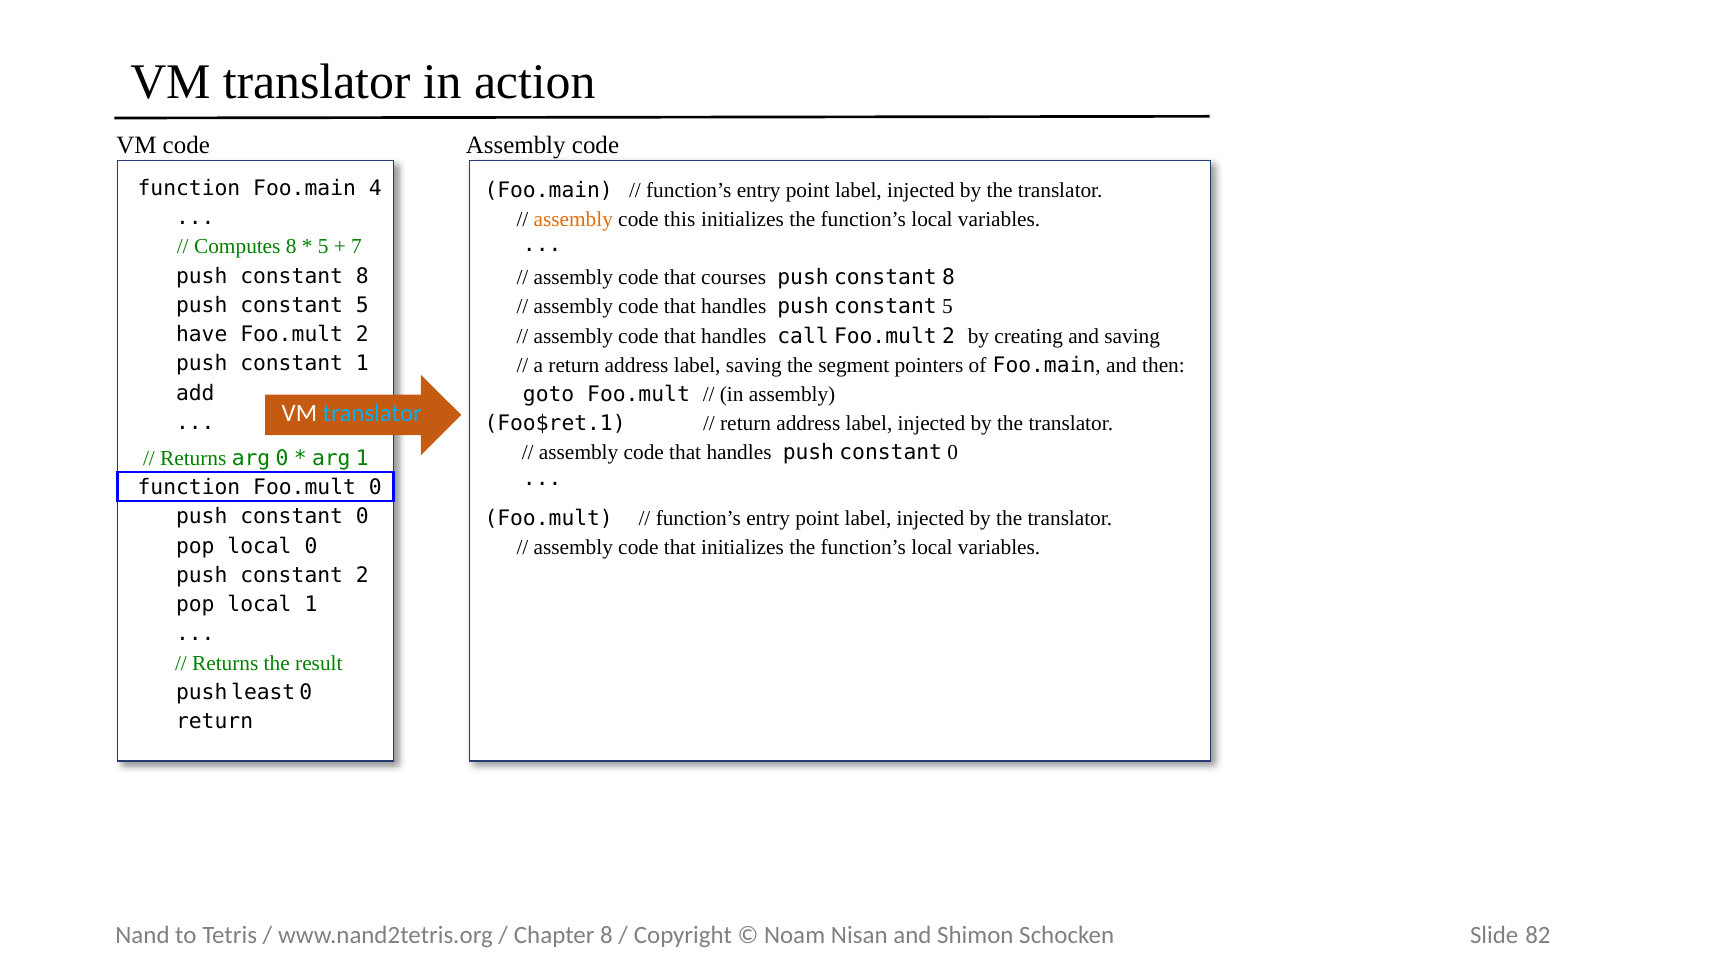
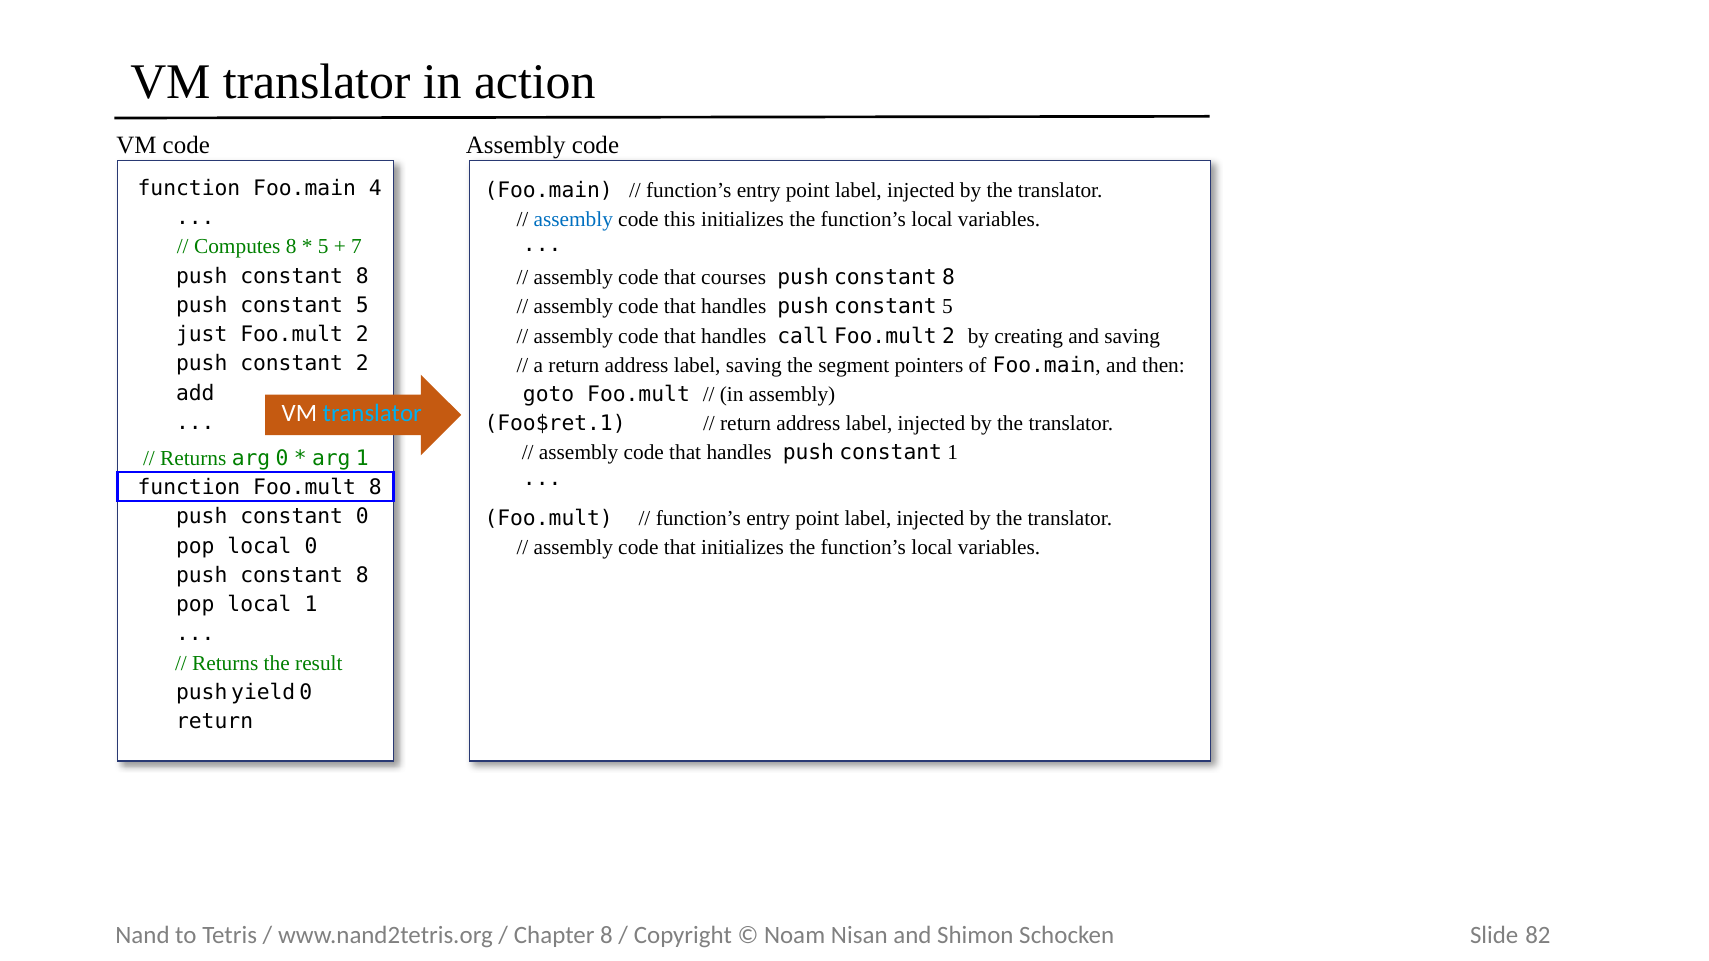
assembly colour: orange -> blue (573, 219)
have: have -> just (202, 335)
constant 1: 1 -> 2 (362, 364)
handles push constant 0: 0 -> 1 (953, 453)
Foo.mult 0: 0 -> 8 (375, 488)
2: 2 -> 8 (362, 576)
least: least -> yield (263, 692)
